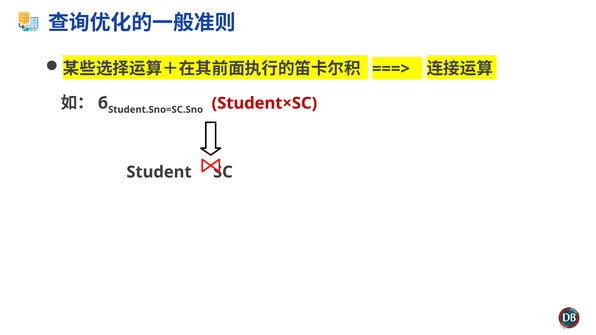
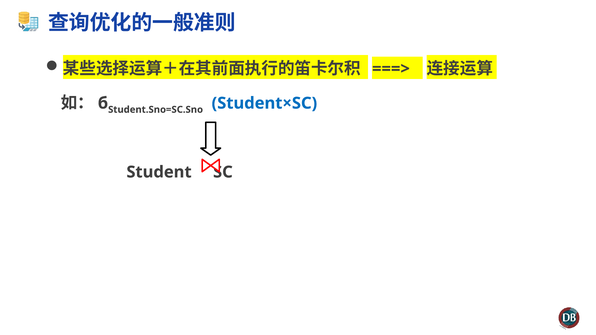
Student×SC colour: red -> blue (264, 103)
